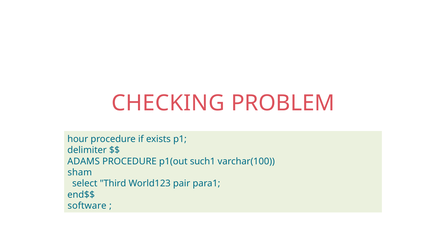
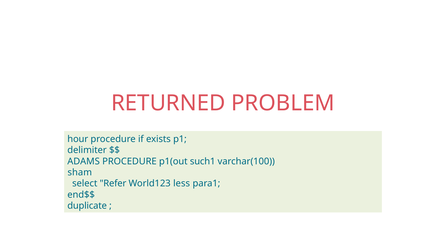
CHECKING: CHECKING -> RETURNED (168, 103)
Third: Third -> Refer (113, 184)
pair: pair -> less (182, 184)
software: software -> duplicate (87, 206)
